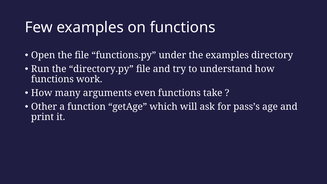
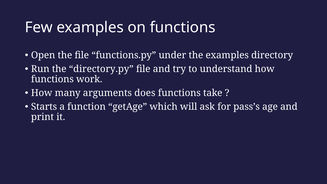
even: even -> does (145, 93)
Other: Other -> Starts (44, 107)
